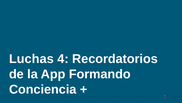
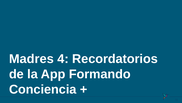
Luchas: Luchas -> Madres (31, 59)
